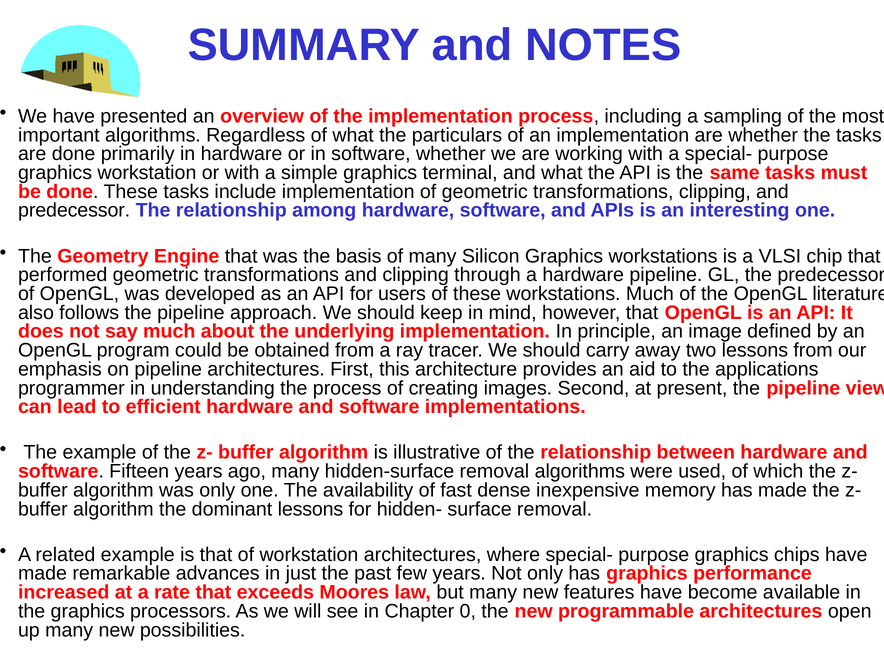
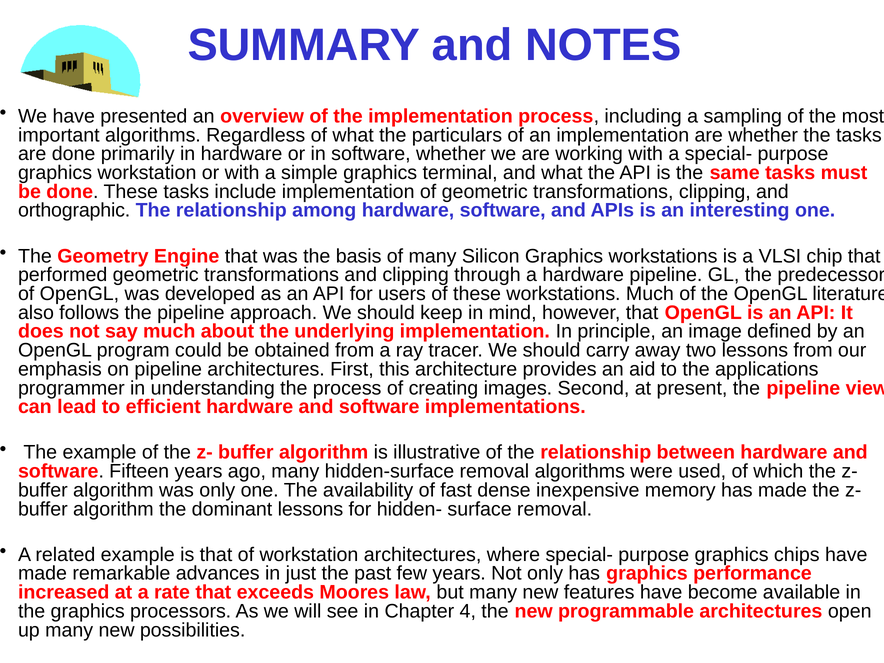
predecessor: predecessor -> orthographic (74, 210)
0: 0 -> 4 (468, 611)
